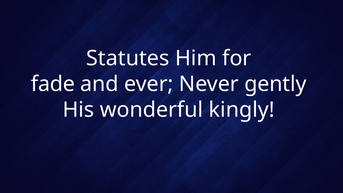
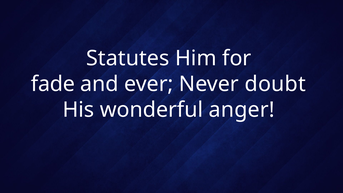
gently: gently -> doubt (275, 84)
kingly: kingly -> anger (242, 110)
